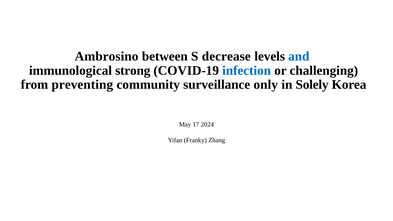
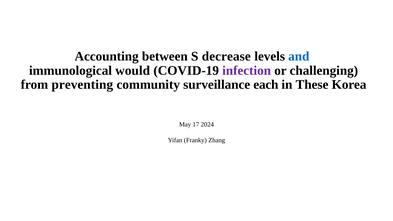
Ambrosino: Ambrosino -> Accounting (107, 56)
strong: strong -> would (133, 70)
infection colour: blue -> purple (247, 70)
only: only -> each (266, 85)
Solely: Solely -> These (312, 85)
